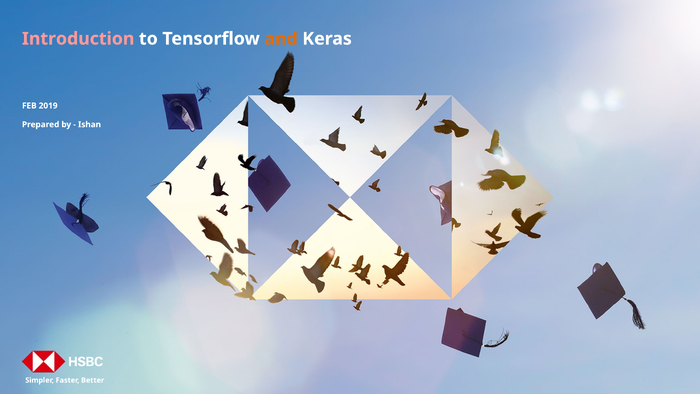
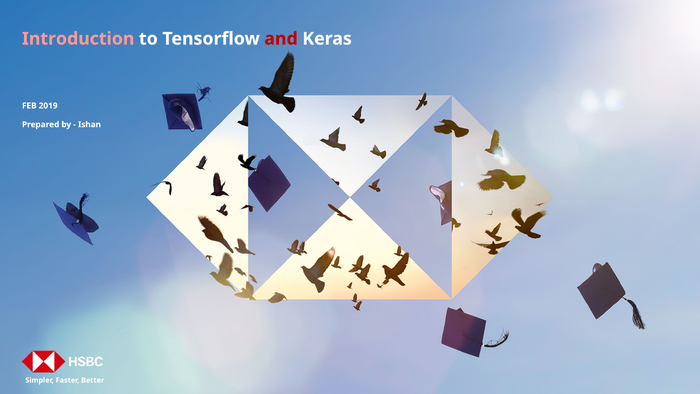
and colour: orange -> red (281, 39)
